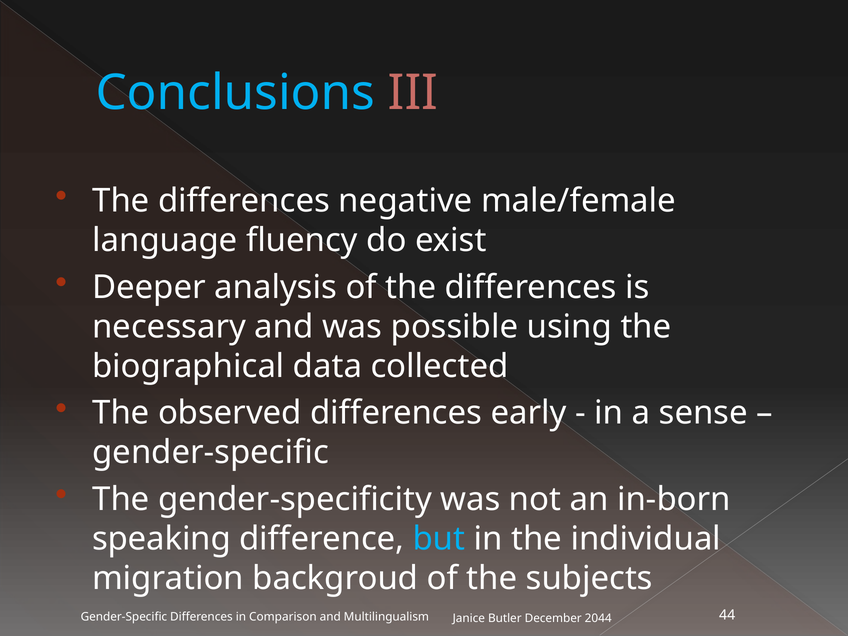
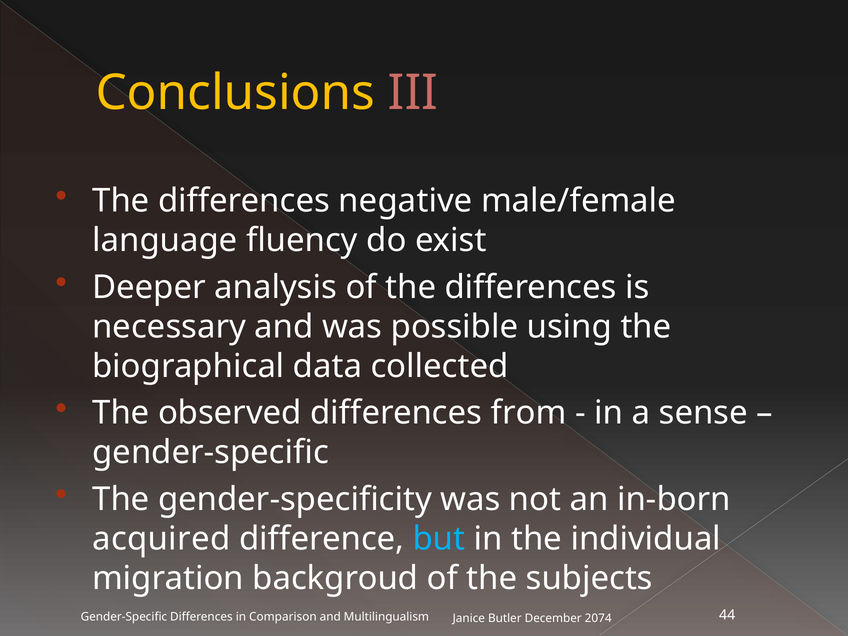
Conclusions colour: light blue -> yellow (235, 93)
early: early -> from (529, 413)
speaking: speaking -> acquired (161, 539)
2044: 2044 -> 2074 (598, 618)
